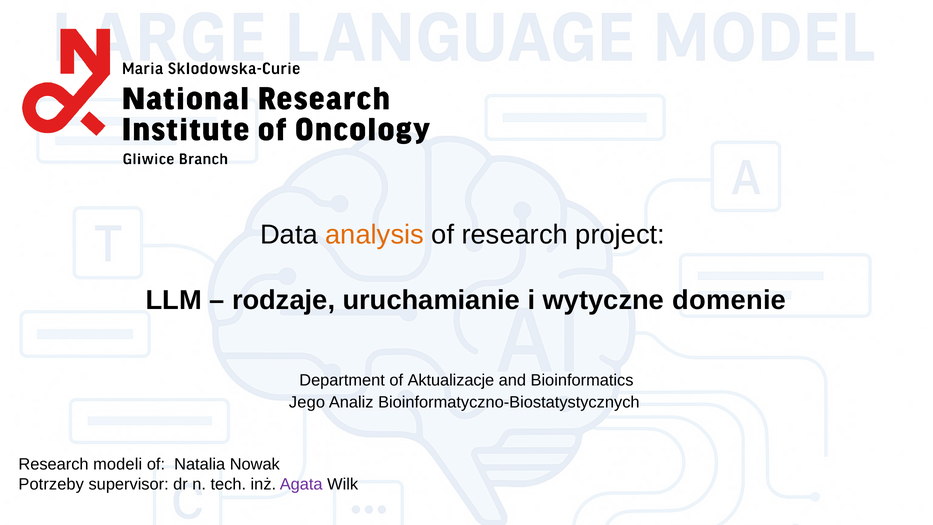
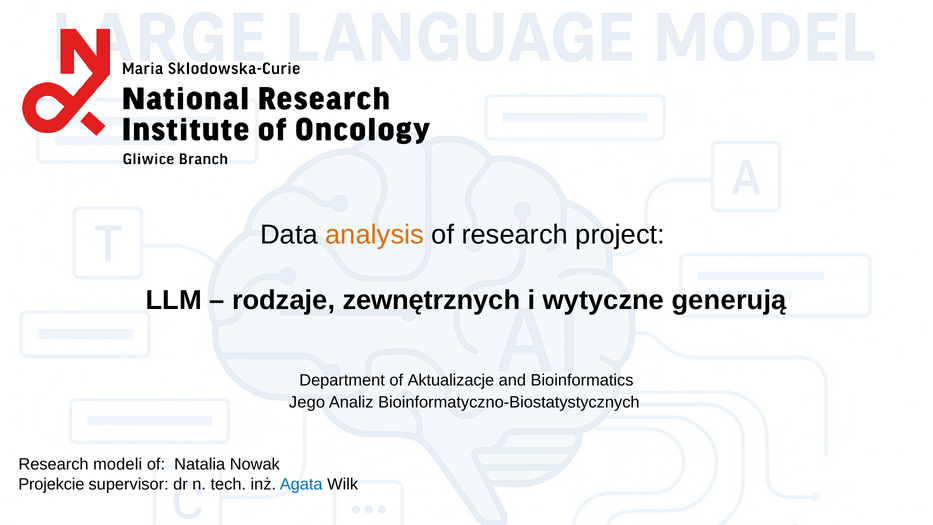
uruchamianie: uruchamianie -> zewnętrznych (431, 300)
domenie: domenie -> generują (729, 300)
Potrzeby: Potrzeby -> Projekcie (51, 484)
Agata colour: purple -> blue (301, 484)
